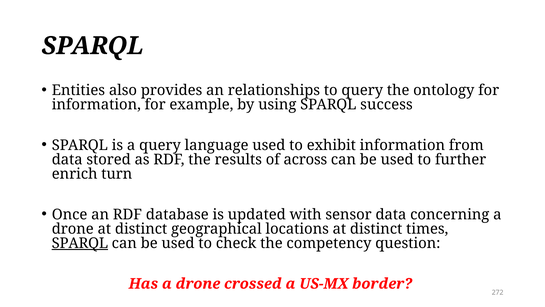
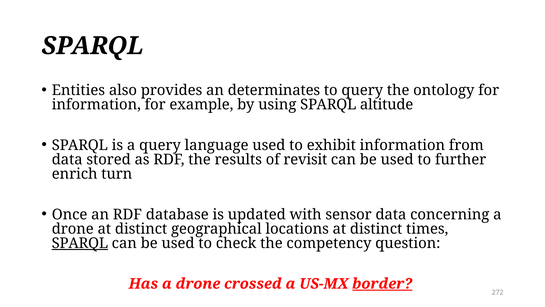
relationships: relationships -> determinates (274, 90)
success: success -> altitude (387, 105)
across: across -> revisit (305, 159)
border underline: none -> present (382, 283)
